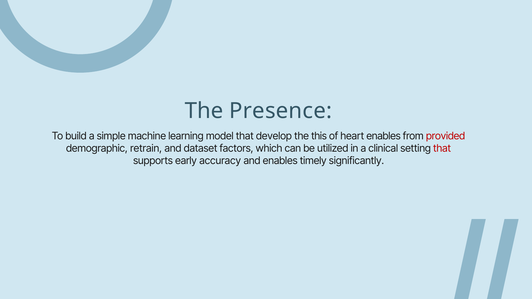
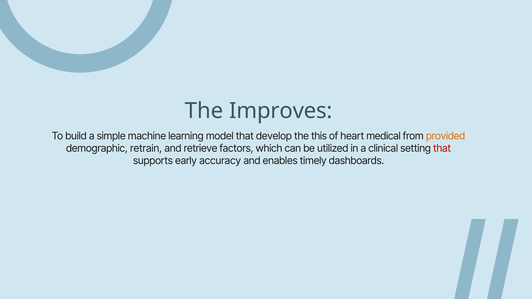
Presence: Presence -> Improves (281, 111)
heart enables: enables -> medical (384, 136)
provided colour: red -> orange (446, 136)
dataset: dataset -> retrieve (201, 149)
significantly: significantly -> dashboards (356, 161)
